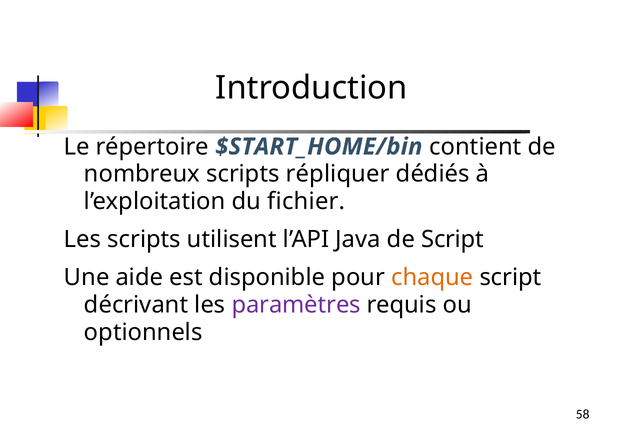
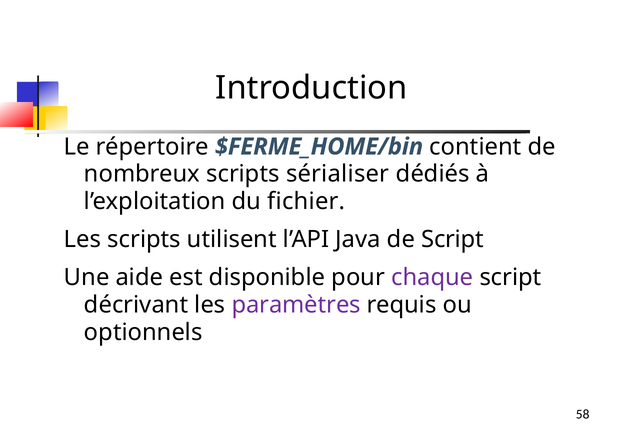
$START_HOME/bin: $START_HOME/bin -> $FERME_HOME/bin (319, 147)
répliquer: répliquer -> sérialiser (338, 174)
chaque colour: orange -> purple (432, 277)
